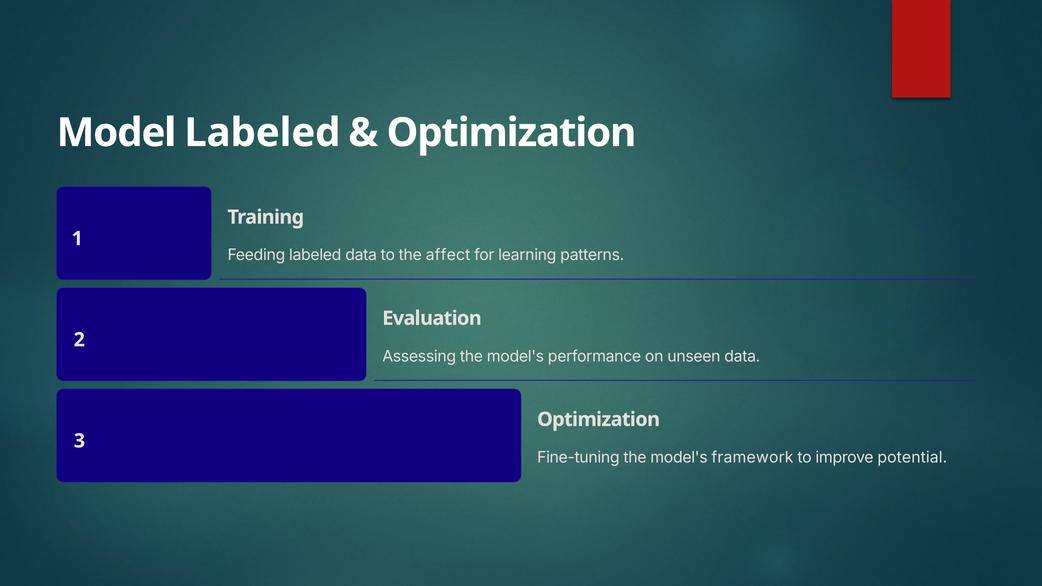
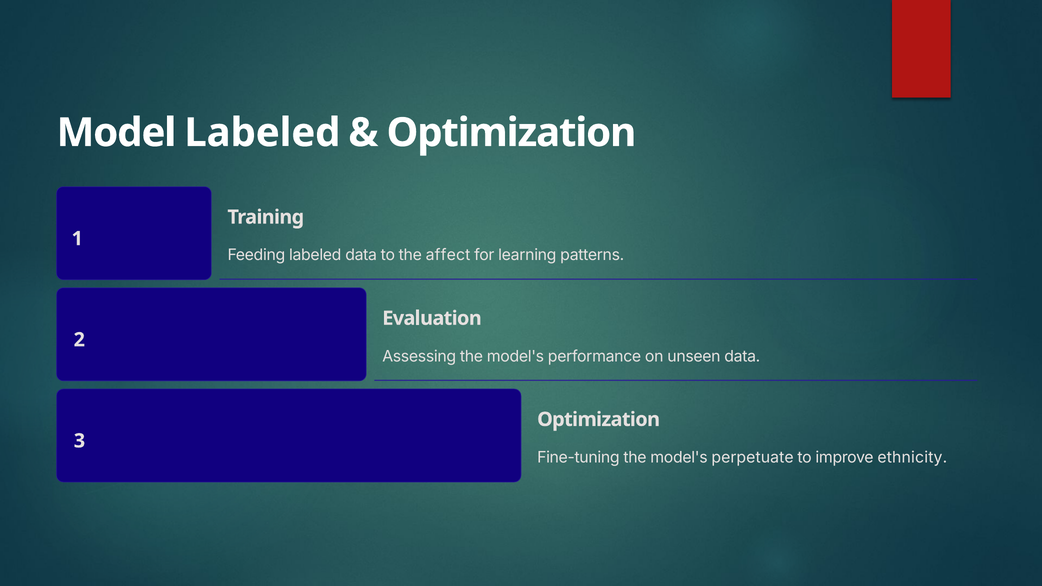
framework: framework -> perpetuate (753, 458)
potential: potential -> ethnicity (912, 458)
